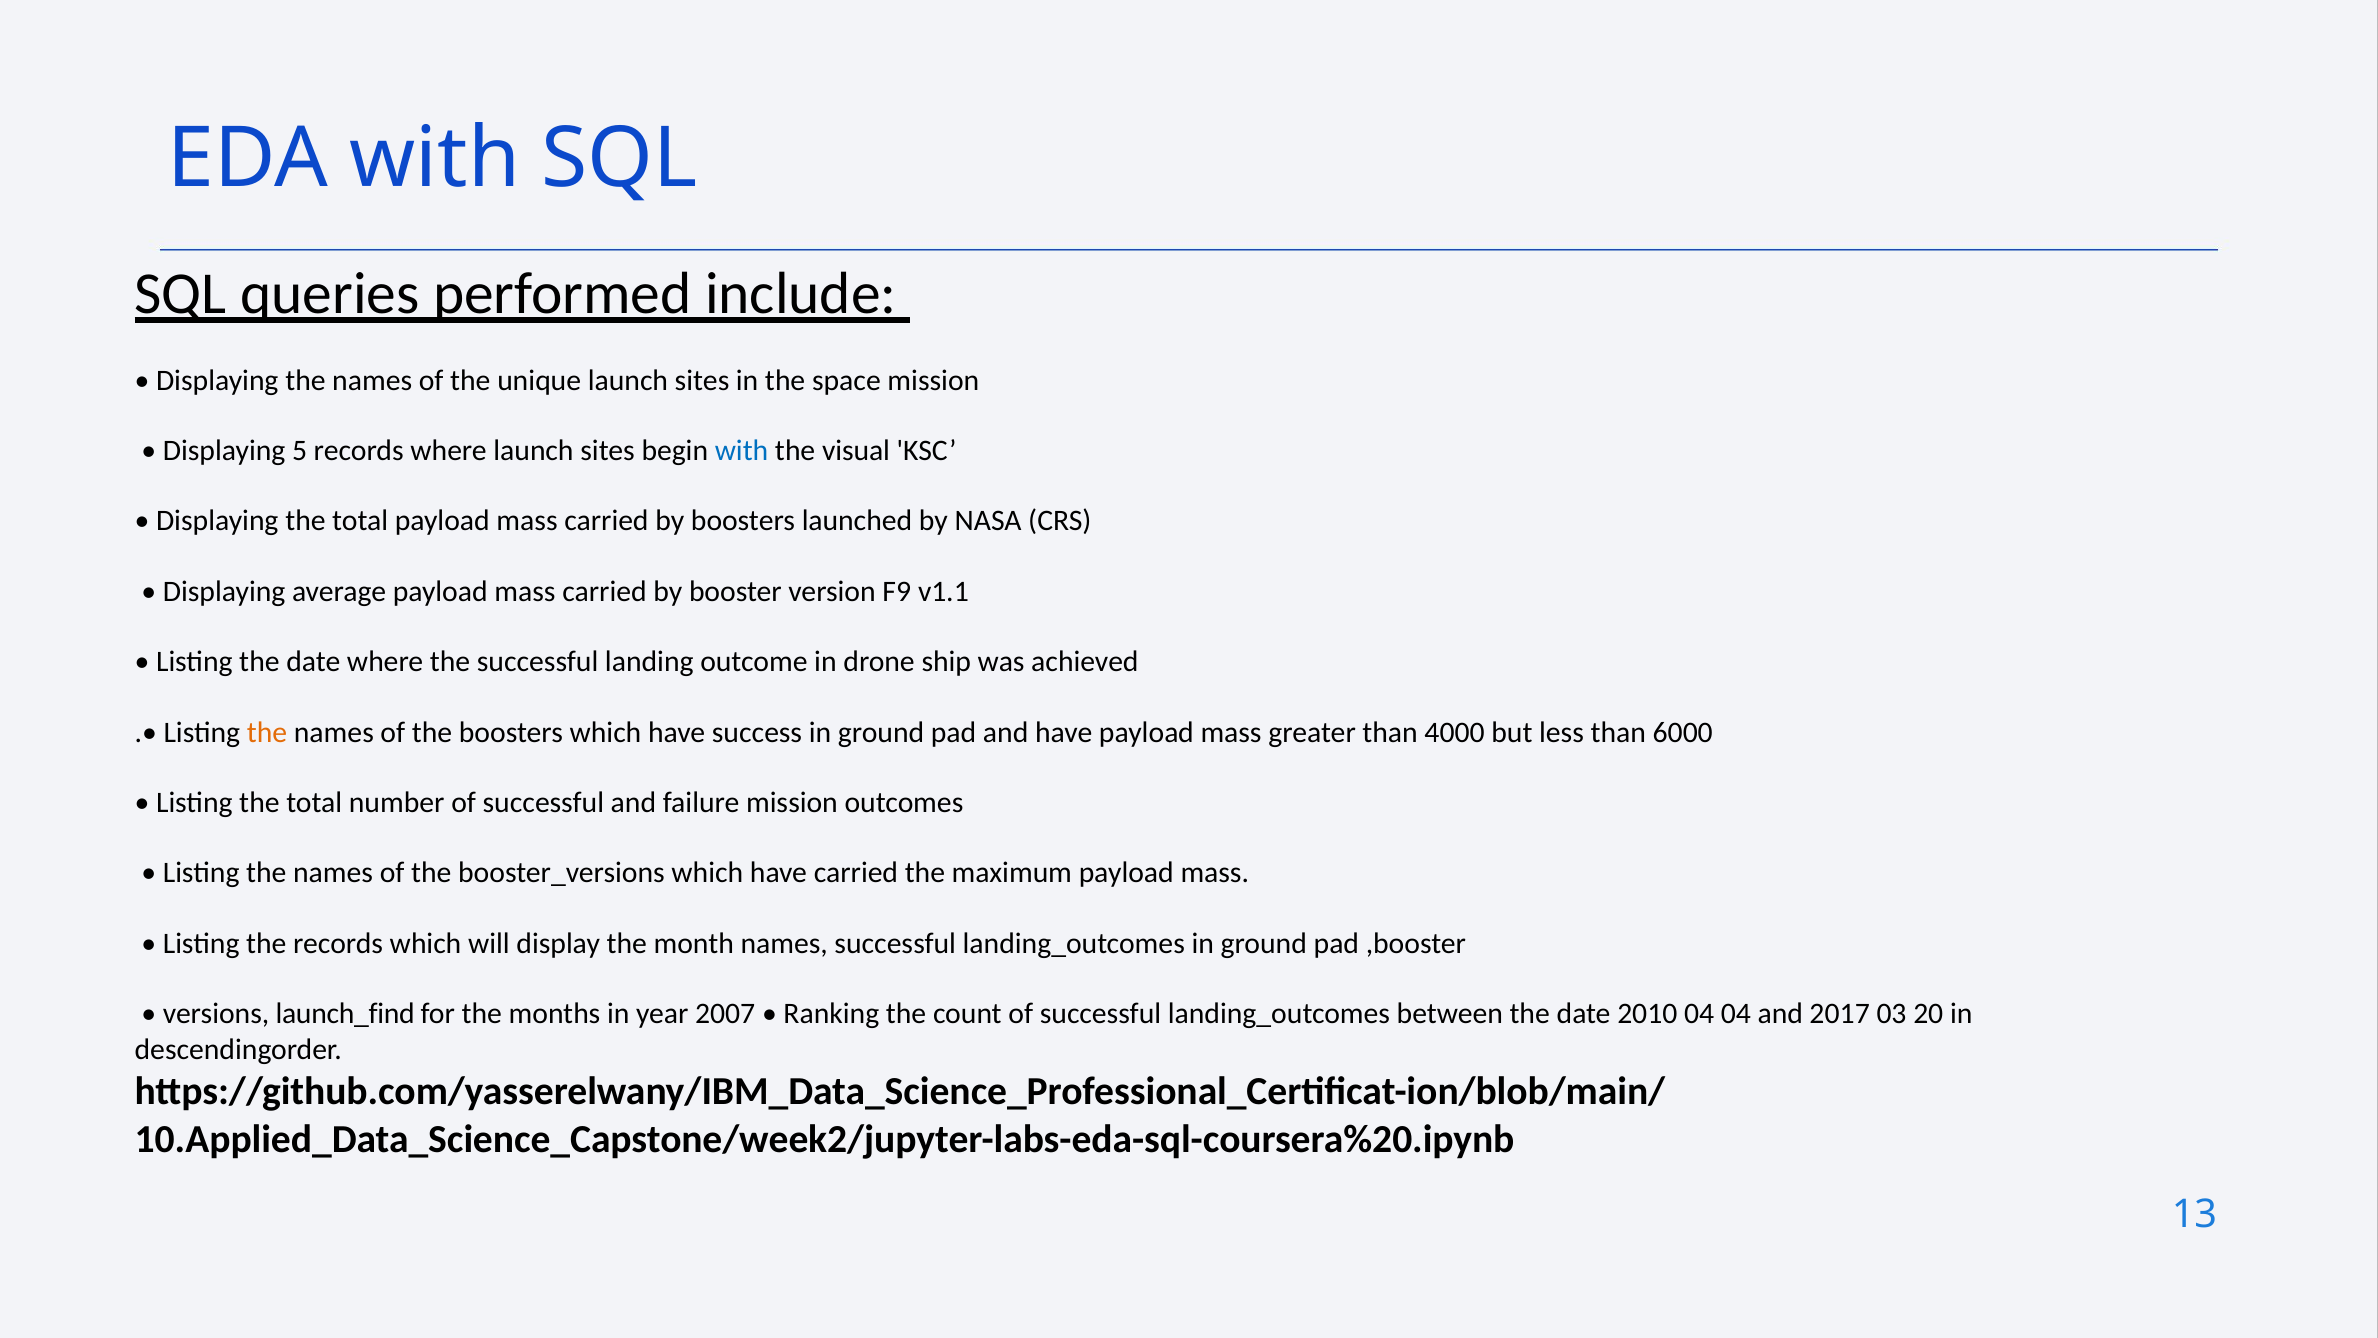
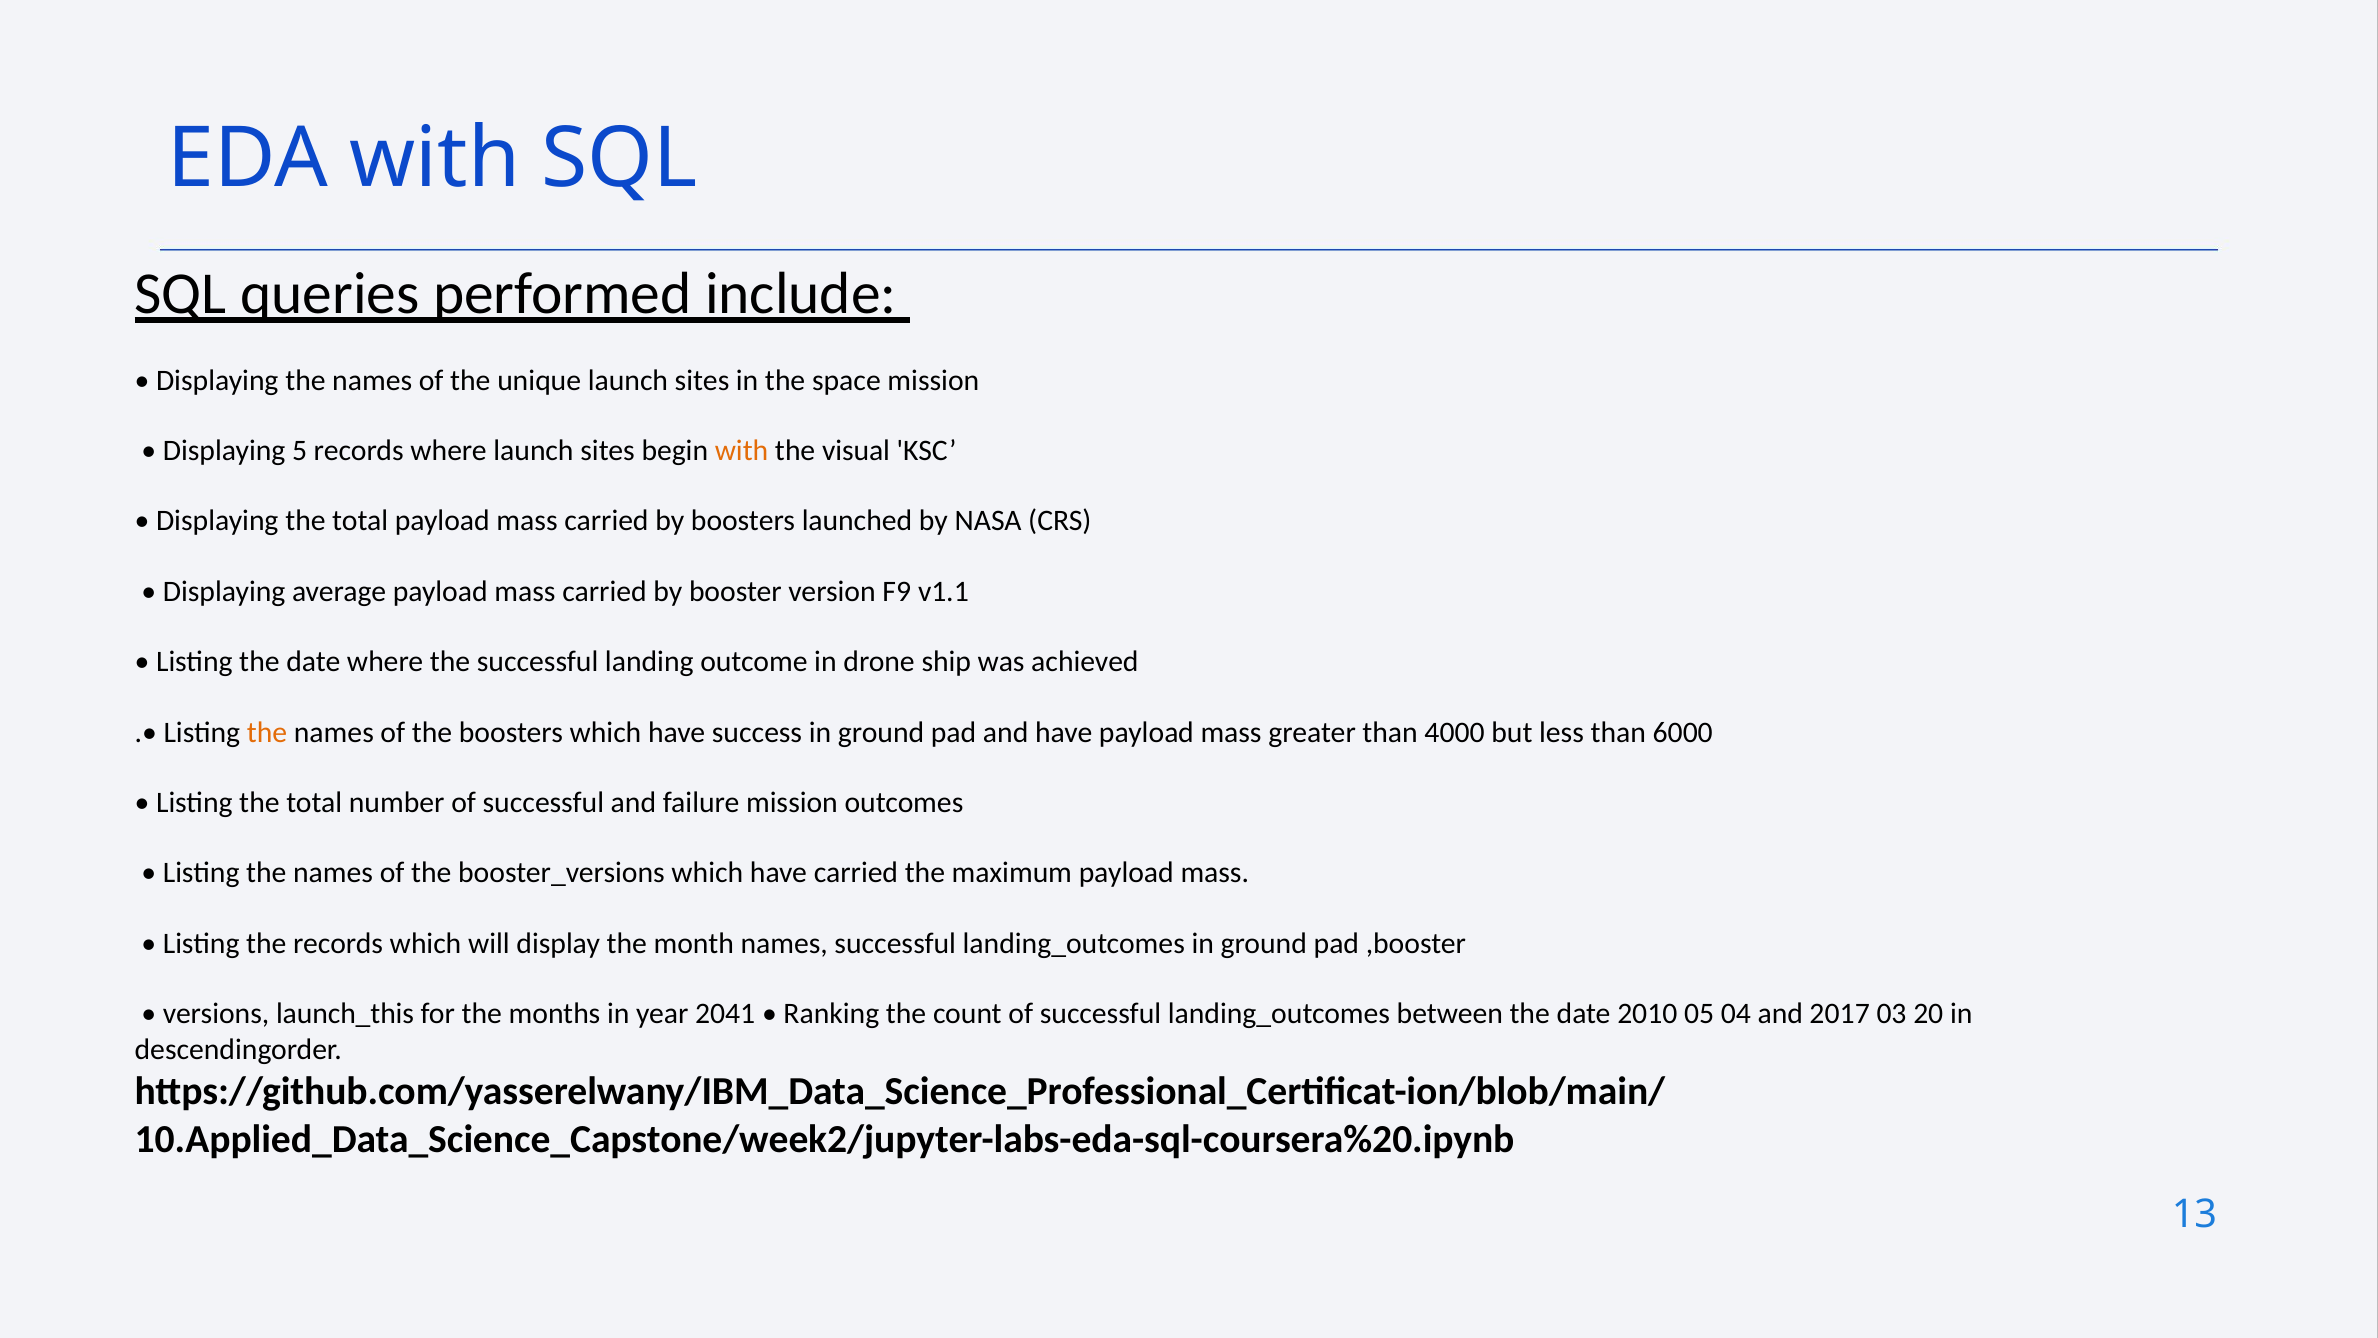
with colour: blue -> orange (742, 451)
launch_find: launch_find -> launch_this (345, 1013)
2007: 2007 -> 2041 (725, 1013)
2010 04: 04 -> 05 (1699, 1013)
